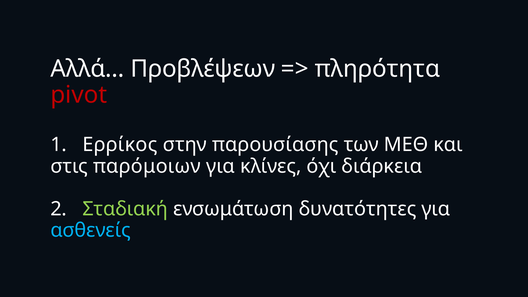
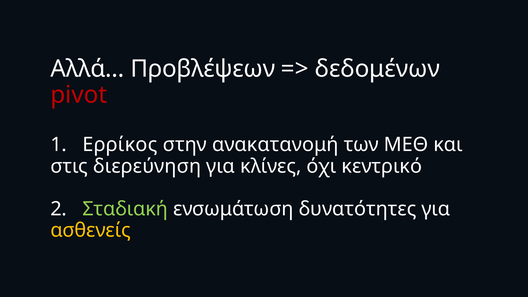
πληρότητα: πληρότητα -> δεδομένων (377, 69)
παρουσίασης: παρουσίασης -> ανακατανομή (275, 145)
παρόμοιων: παρόμοιων -> διερεύνηση (147, 166)
διάρκεια: διάρκεια -> κεντρικό (382, 166)
ασθενείς colour: light blue -> yellow (91, 230)
